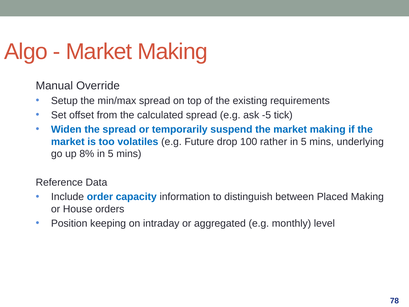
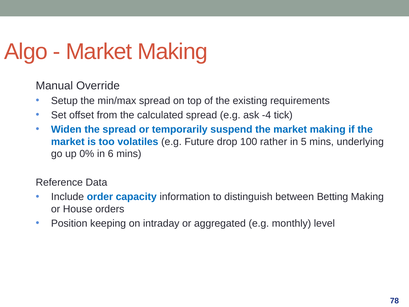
-5: -5 -> -4 (267, 115)
8%: 8% -> 0% (87, 154)
5: 5 -> 6 (111, 154)
Placed: Placed -> Betting (332, 197)
